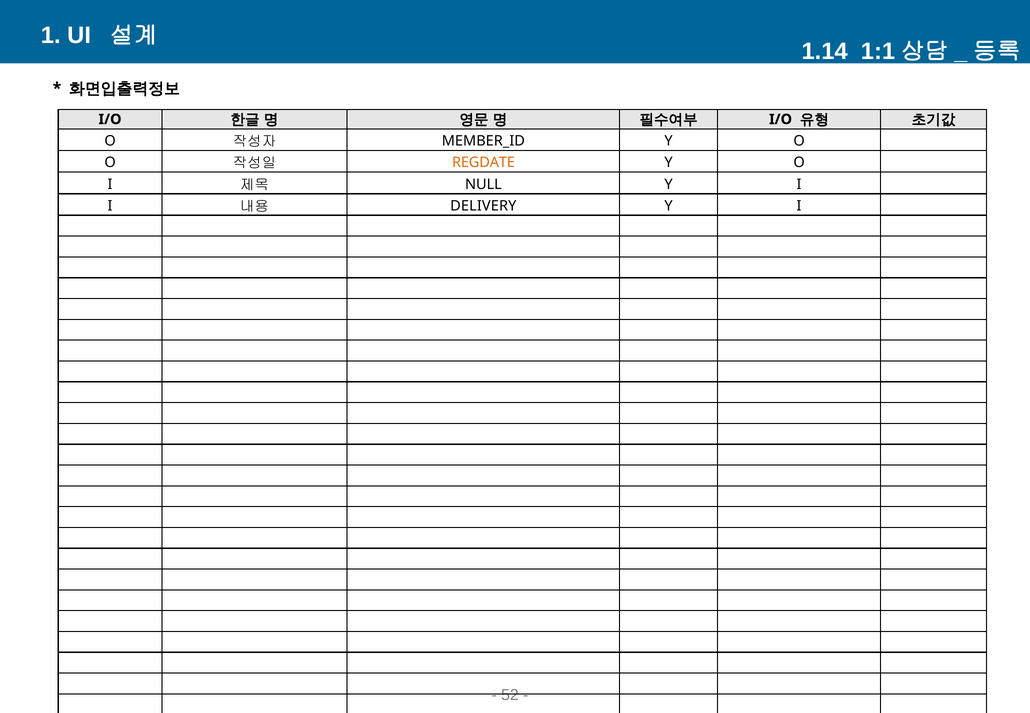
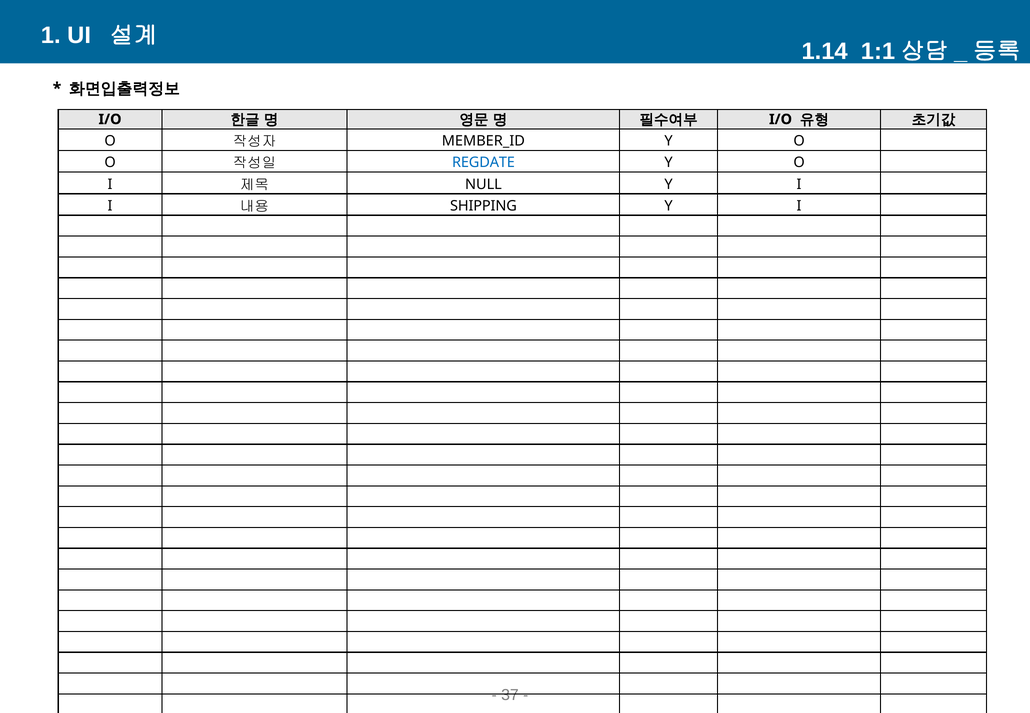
REGDATE colour: orange -> blue (483, 163)
DELIVERY: DELIVERY -> SHIPPING (483, 206)
52: 52 -> 37 (510, 695)
